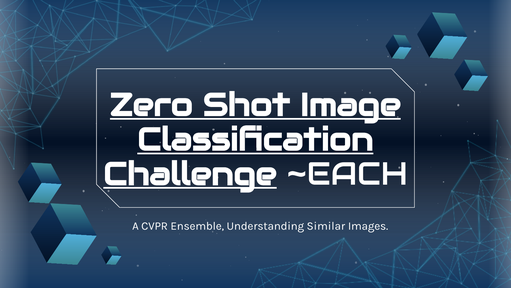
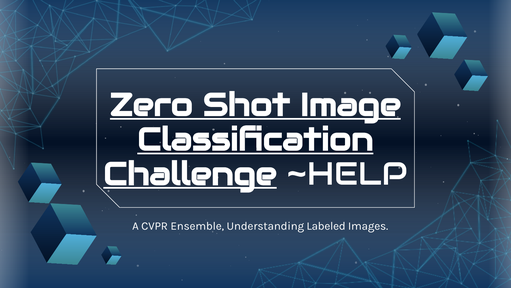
~EACH: ~EACH -> ~HELP (347, 174)
Similar: Similar -> Labeled (326, 225)
